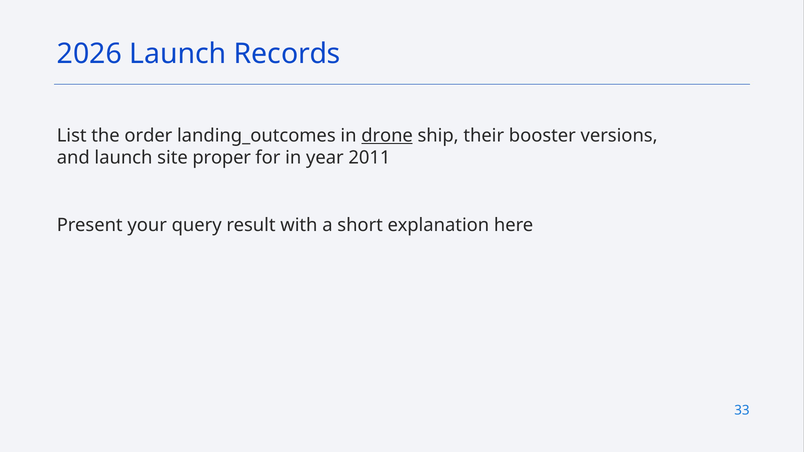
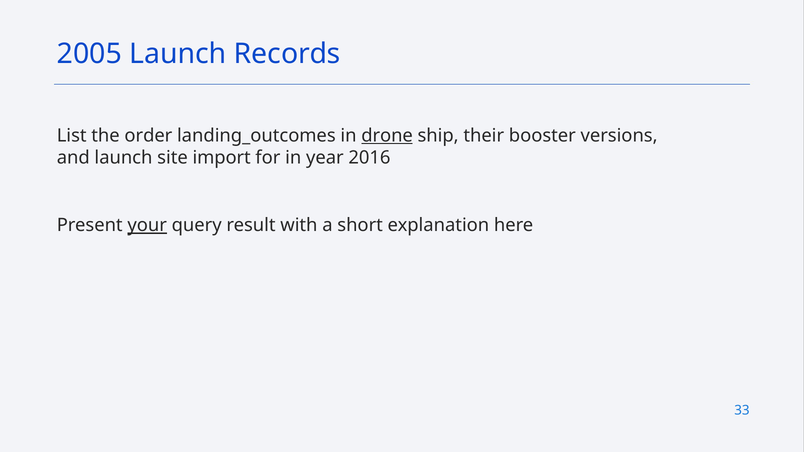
2026: 2026 -> 2005 (89, 54)
proper: proper -> import (222, 158)
2011: 2011 -> 2016 (369, 158)
your underline: none -> present (147, 225)
